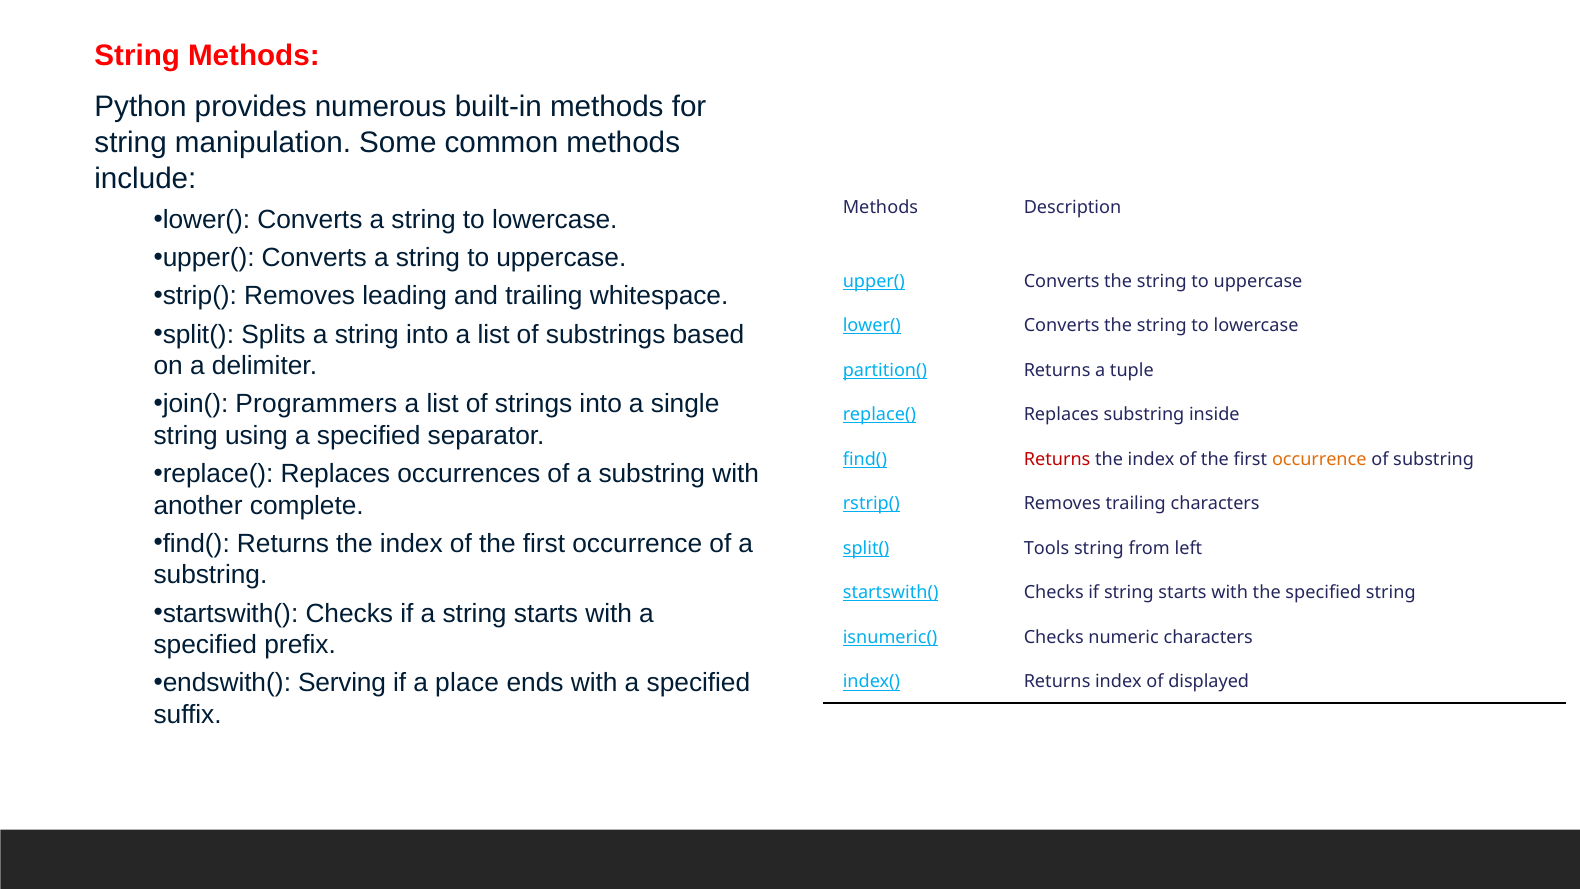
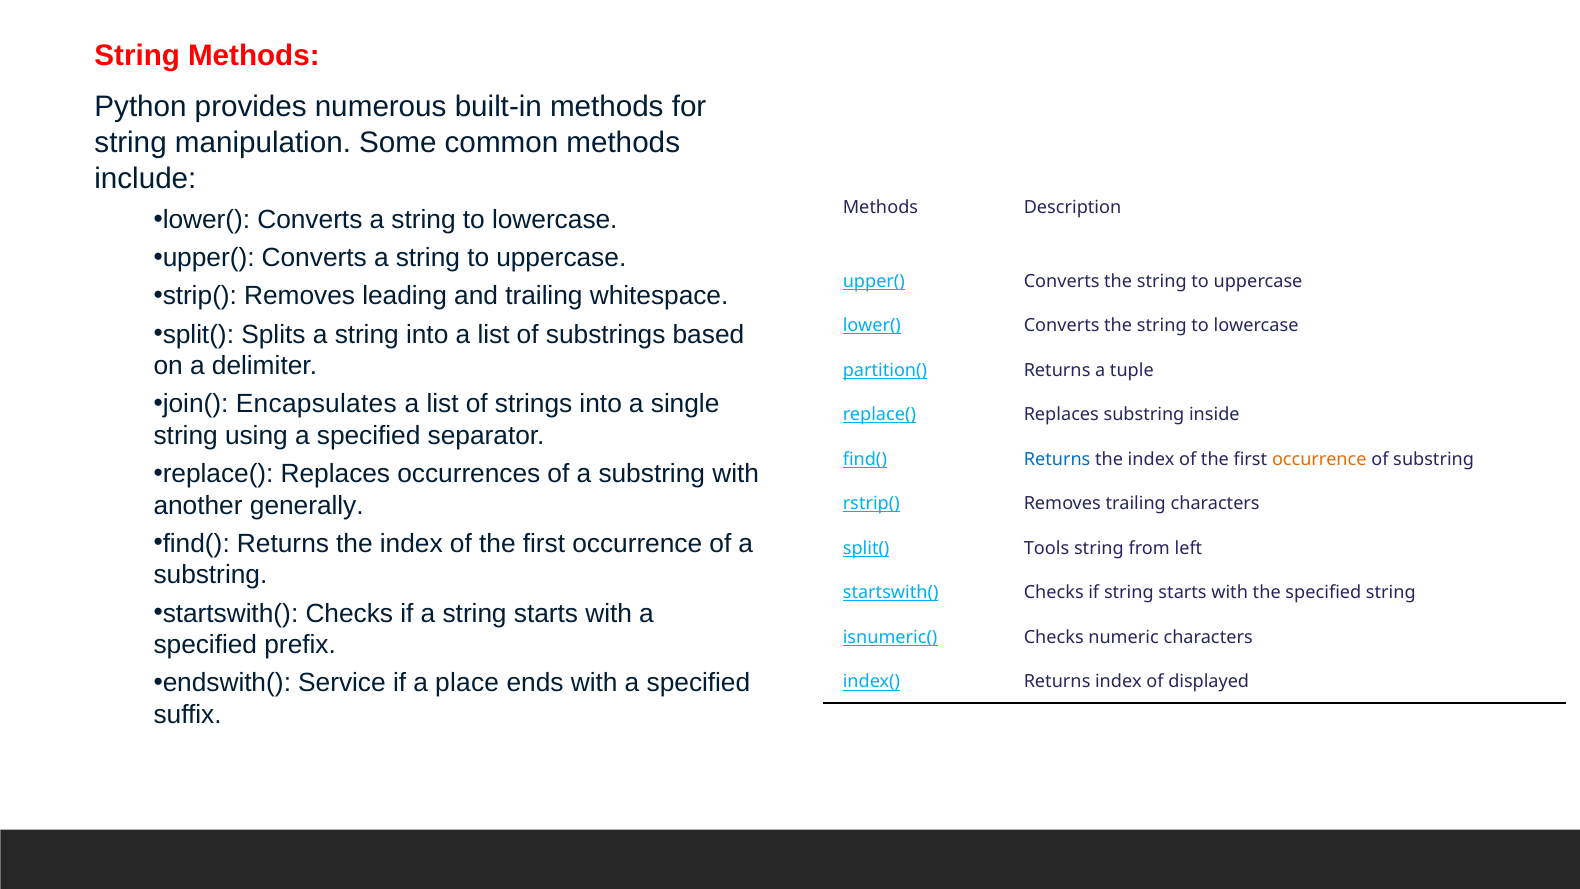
Programmers: Programmers -> Encapsulates (316, 404)
Returns colour: red -> blue (1057, 459)
complete: complete -> generally (307, 505)
Serving: Serving -> Service (342, 683)
